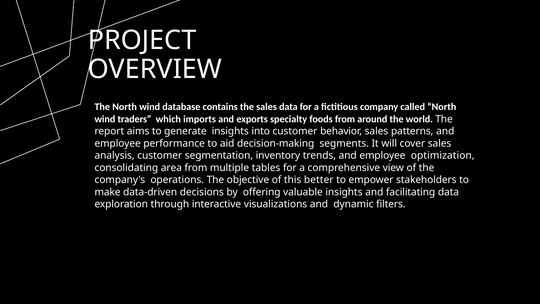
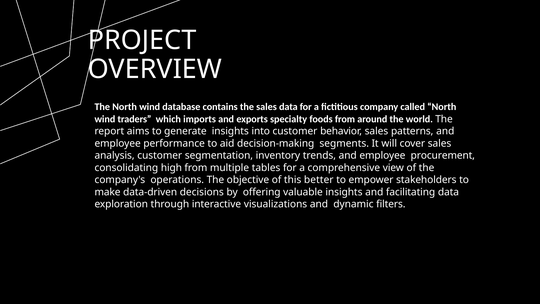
optimization: optimization -> procurement (443, 155)
area: area -> high (171, 168)
